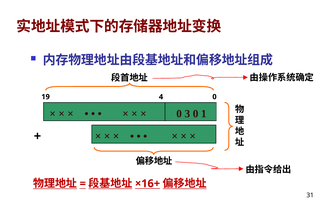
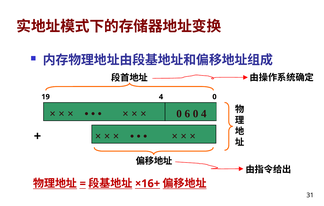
3: 3 -> 6 (187, 114)
1: 1 -> 4 (204, 114)
